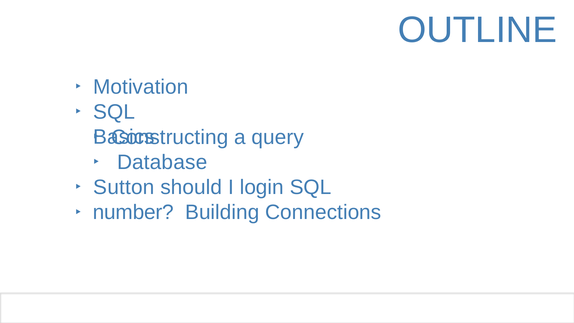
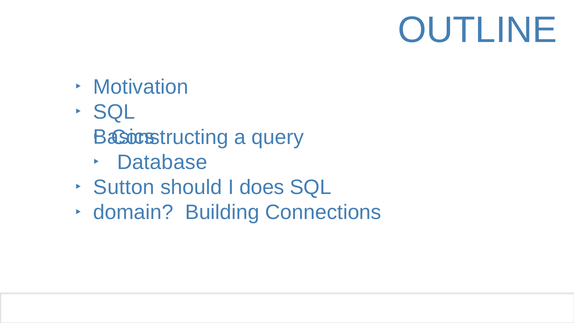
login: login -> does (262, 187)
number: number -> domain (133, 212)
